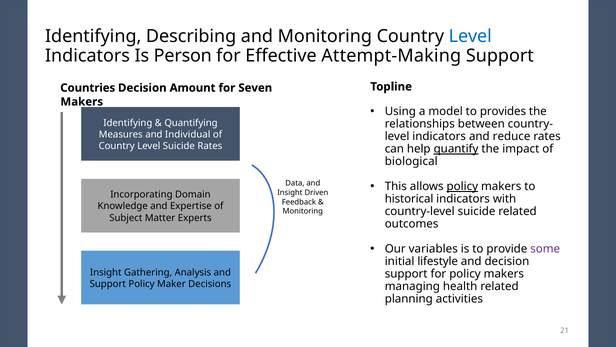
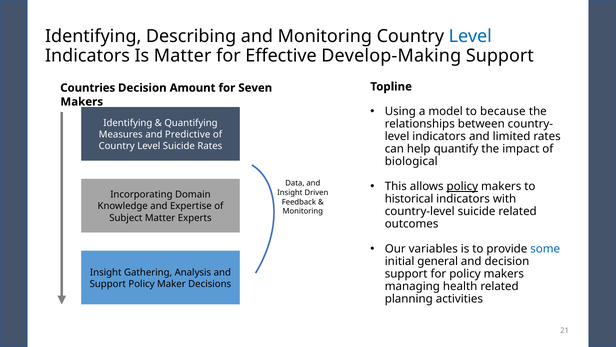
Is Person: Person -> Matter (183, 56)
Attempt-Making: Attempt-Making -> Develop-Making (391, 56)
provides: provides -> because (503, 111)
Individual: Individual -> Predictive (188, 134)
reduce: reduce -> limited (512, 136)
quantify underline: present -> none (456, 149)
some colour: purple -> blue (545, 249)
lifestyle: lifestyle -> general (438, 261)
